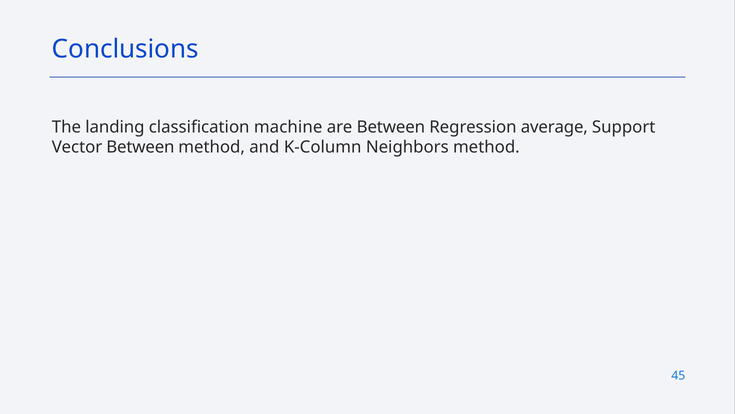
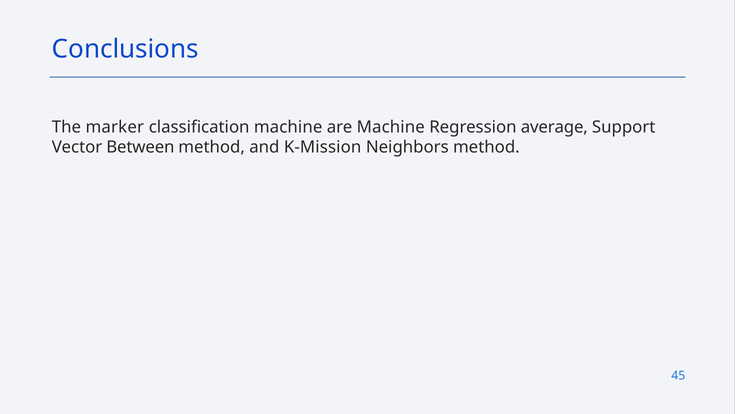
landing: landing -> marker (115, 127)
are Between: Between -> Machine (391, 127)
K-Column: K-Column -> K-Mission (323, 147)
